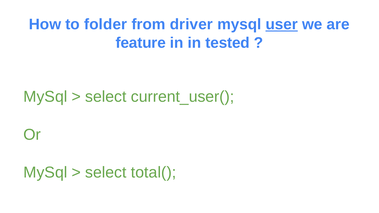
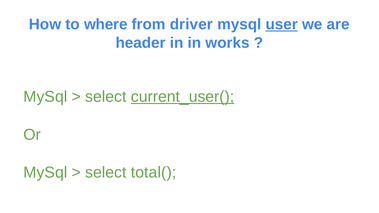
folder: folder -> where (106, 24)
feature: feature -> header (141, 43)
tested: tested -> works (228, 43)
current_user( underline: none -> present (183, 97)
